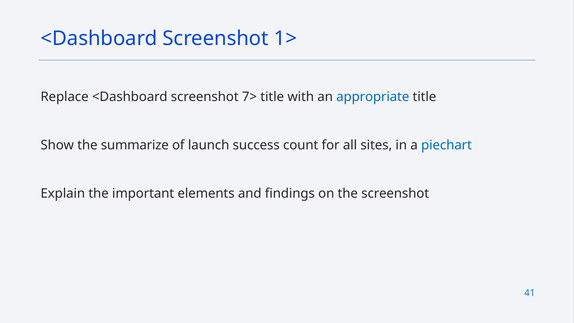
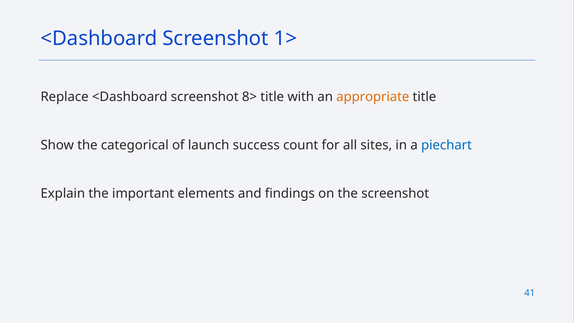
7>: 7> -> 8> (249, 97)
appropriate colour: blue -> orange (373, 97)
summarize: summarize -> categorical (135, 145)
